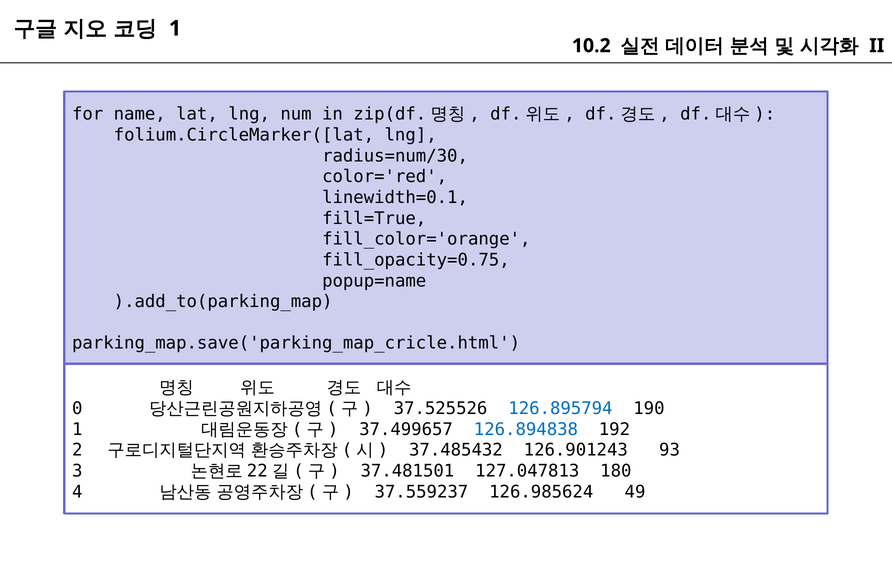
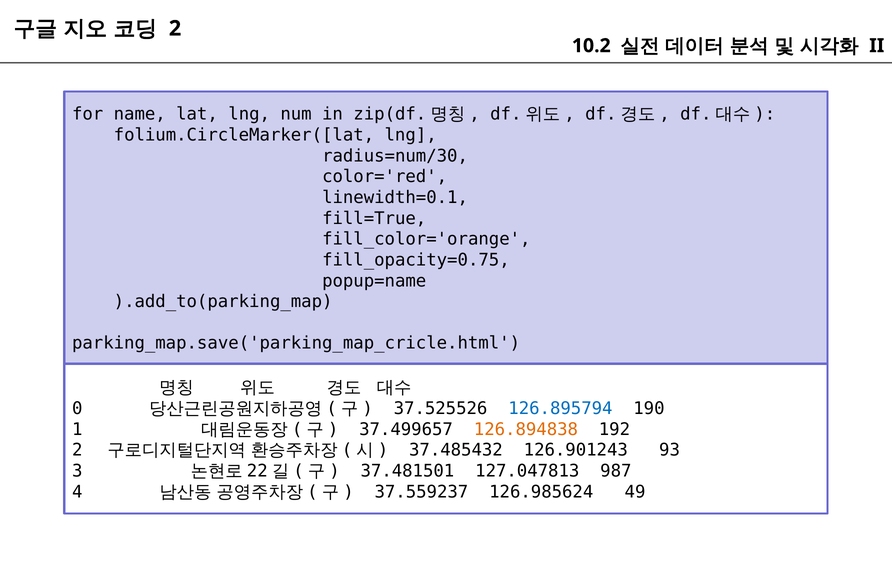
1: 1 -> 2 (175, 28)
126.894838 colour: blue -> orange (526, 429)
180: 180 -> 987 (616, 471)
